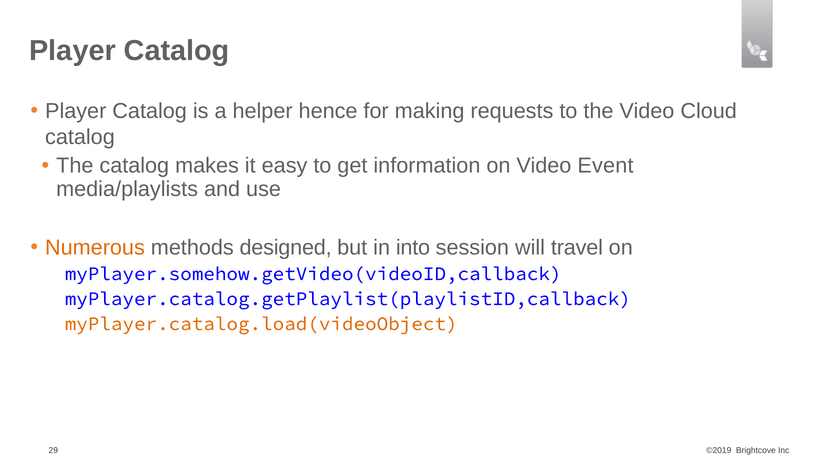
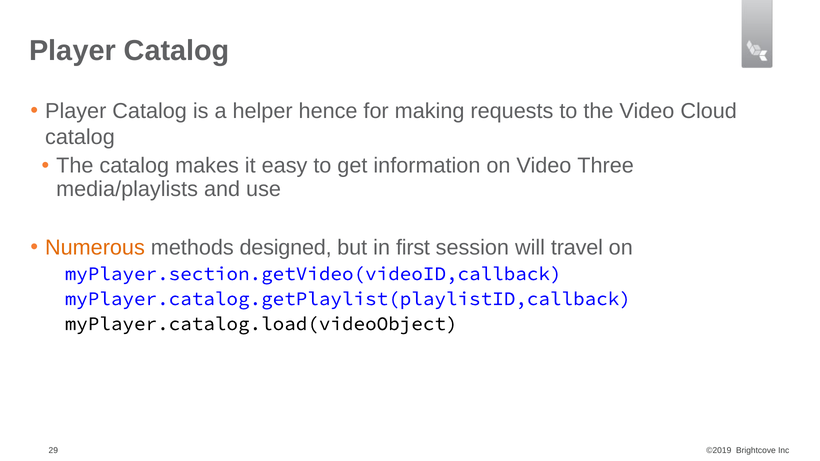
Event: Event -> Three (606, 166)
into: into -> first (413, 248)
myPlayer.somehow.getVideo(videoID,callback: myPlayer.somehow.getVideo(videoID,callback -> myPlayer.section.getVideo(videoID,callback (313, 274)
myPlayer.catalog.load(videoObject colour: orange -> black (261, 324)
